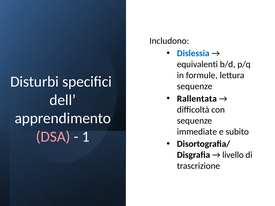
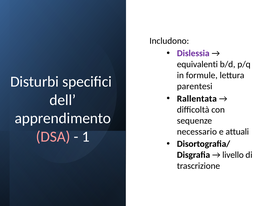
Dislessia colour: blue -> purple (193, 53)
sequenze: sequenze -> parentesi (195, 86)
immediate: immediate -> necessario (197, 132)
subito: subito -> attuali (237, 132)
